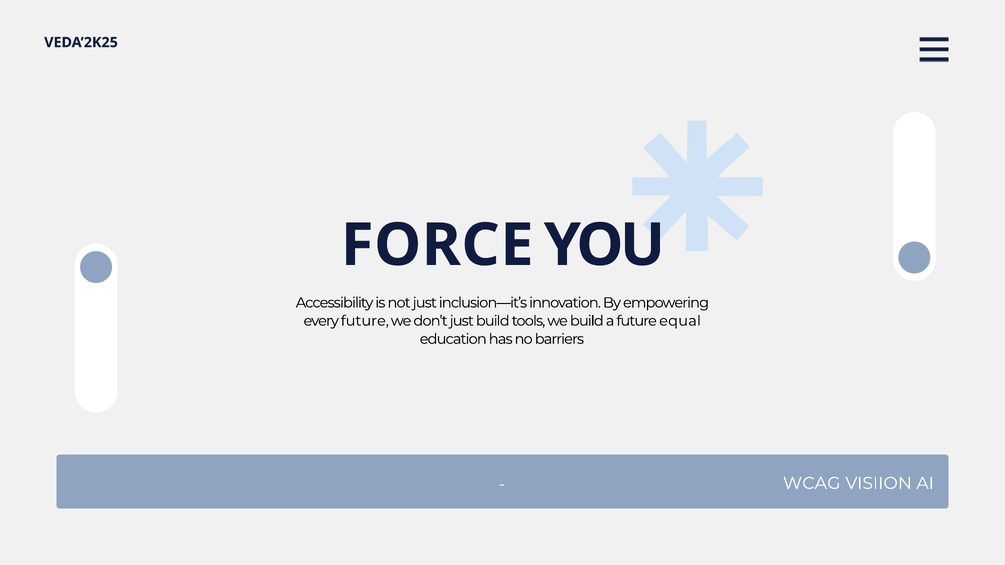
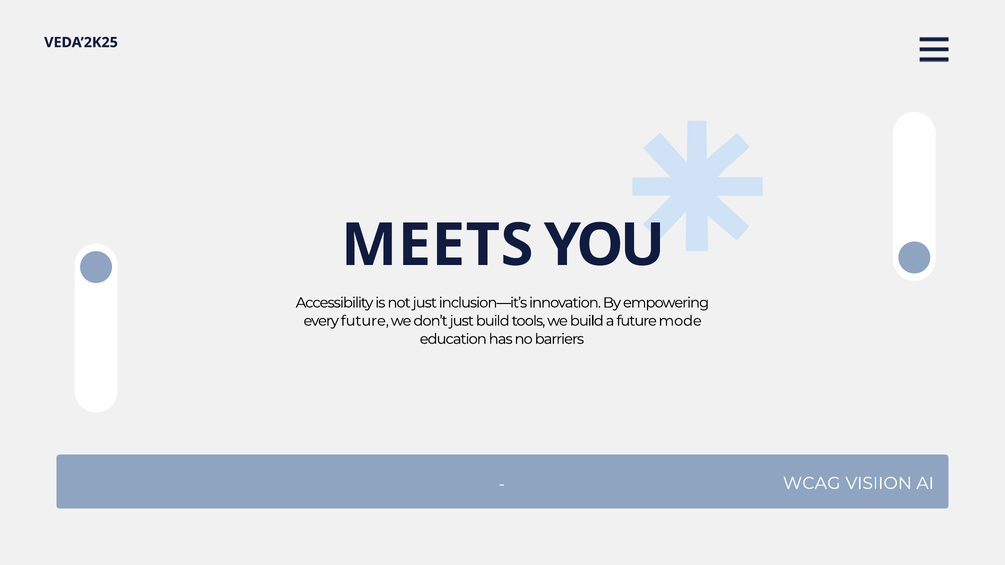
FORCE: FORCE -> MEETS (437, 245)
equal: equal -> mode (680, 321)
